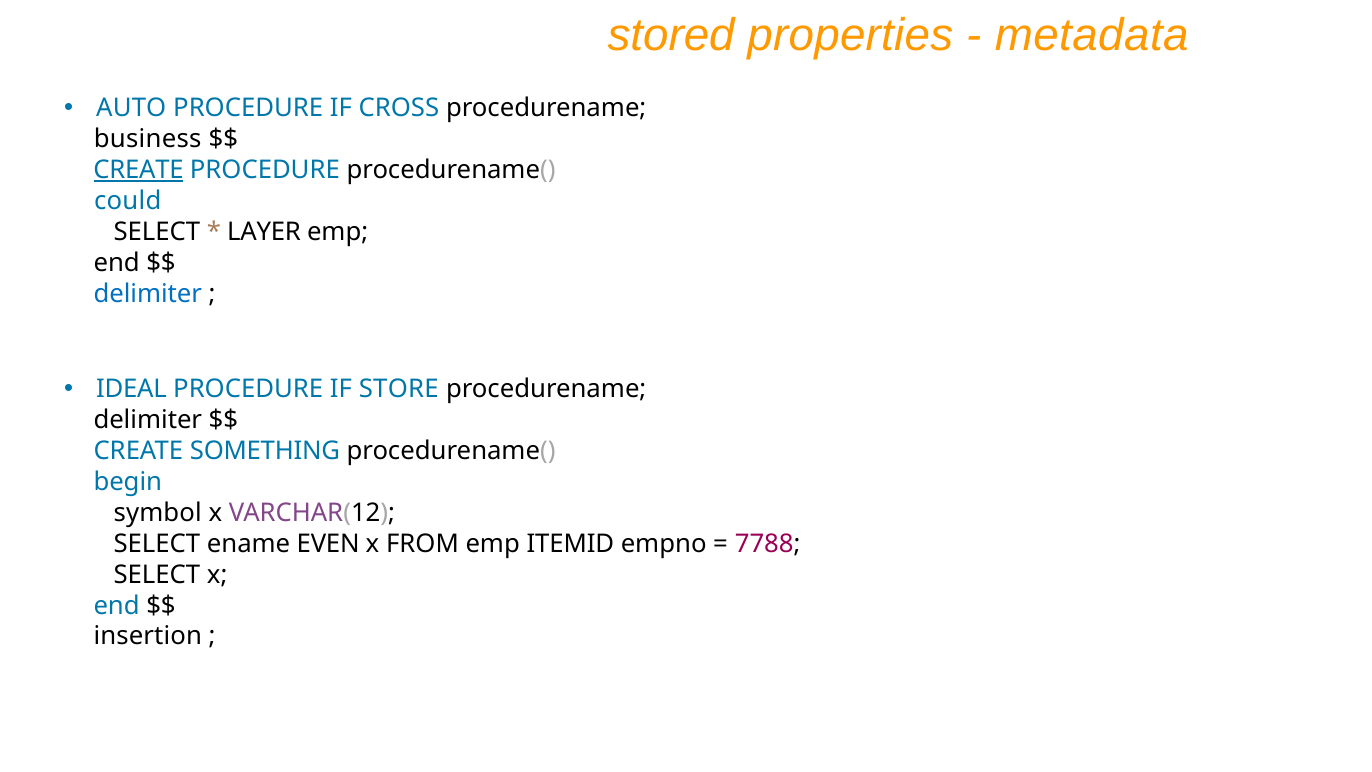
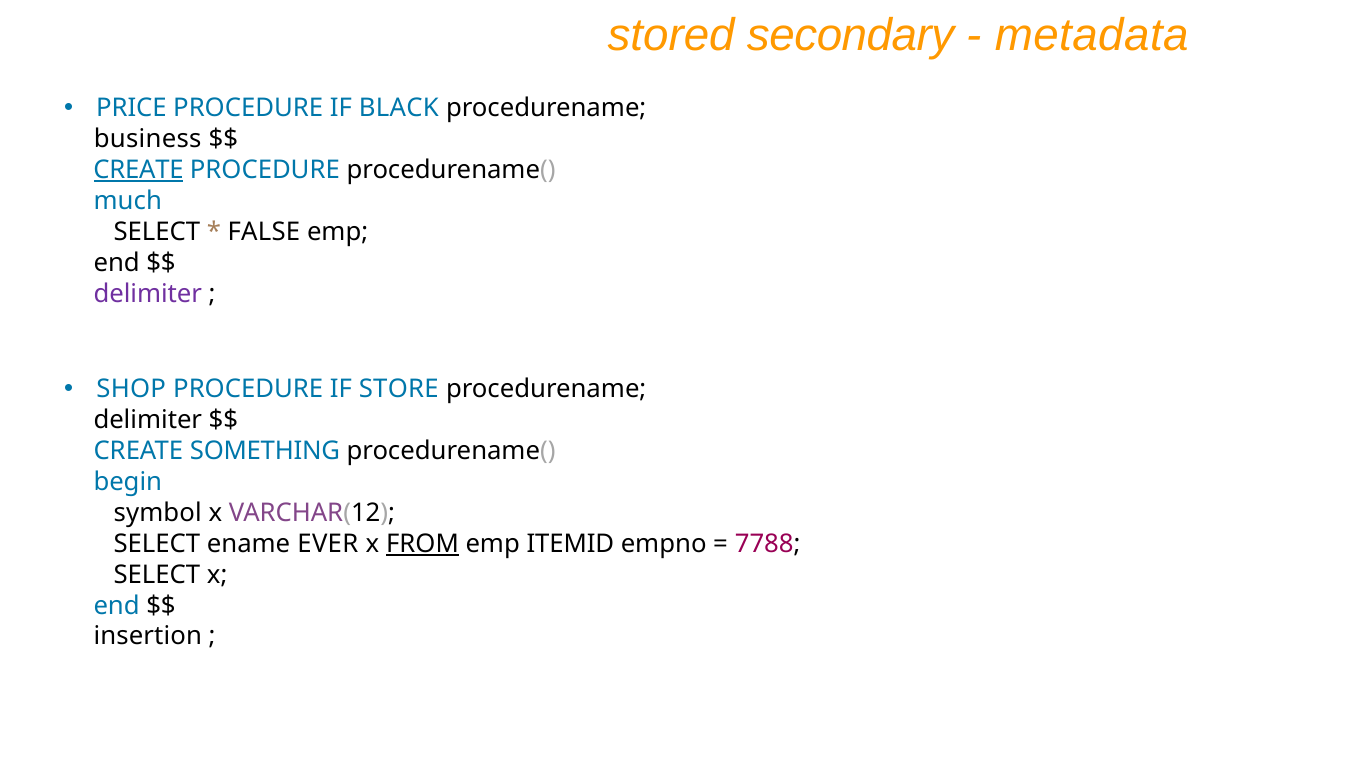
properties: properties -> secondary (851, 36)
AUTO: AUTO -> PRICE (131, 108)
CROSS: CROSS -> BLACK (399, 108)
could: could -> much (128, 201)
LAYER: LAYER -> FALSE (264, 232)
delimiter colour: blue -> purple (148, 294)
IDEAL: IDEAL -> SHOP (131, 389)
EVEN: EVEN -> EVER (328, 544)
FROM underline: none -> present (422, 544)
